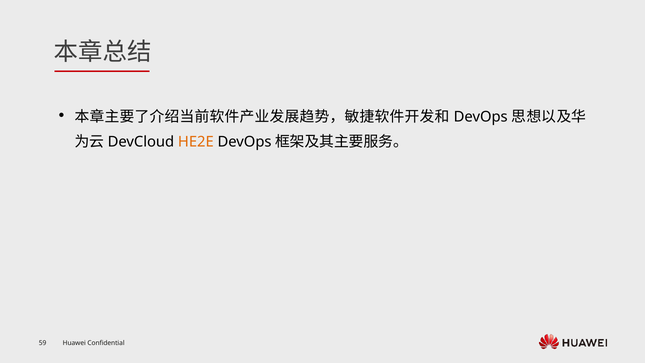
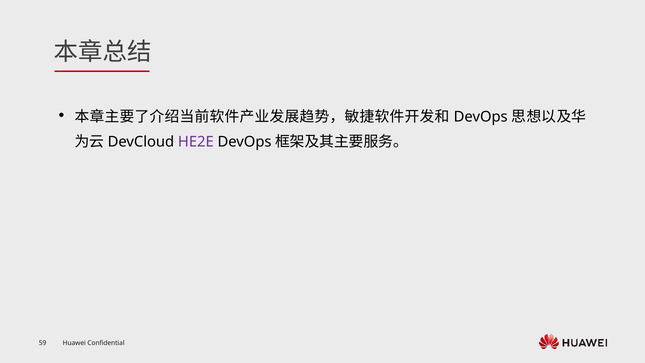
HE2E colour: orange -> purple (196, 142)
